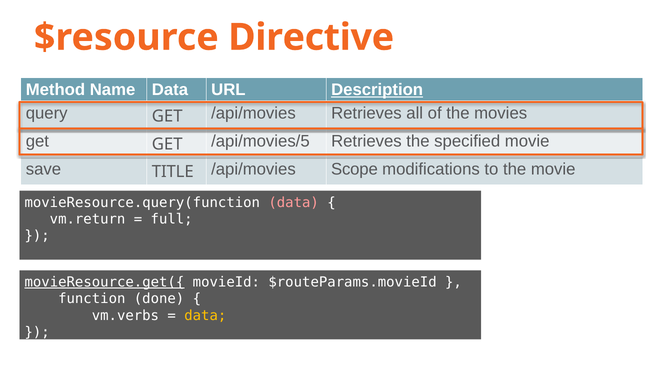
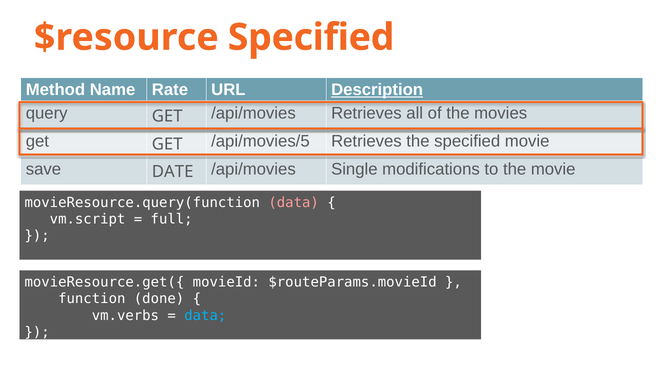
$resource Directive: Directive -> Specified (311, 37)
Name Data: Data -> Rate (170, 90)
TITLE: TITLE -> DATE (173, 172)
Scope: Scope -> Single (354, 169)
vm.return: vm.return -> vm.script (88, 219)
movieResource.get({ underline: present -> none (104, 282)
data colour: yellow -> light blue (205, 316)
